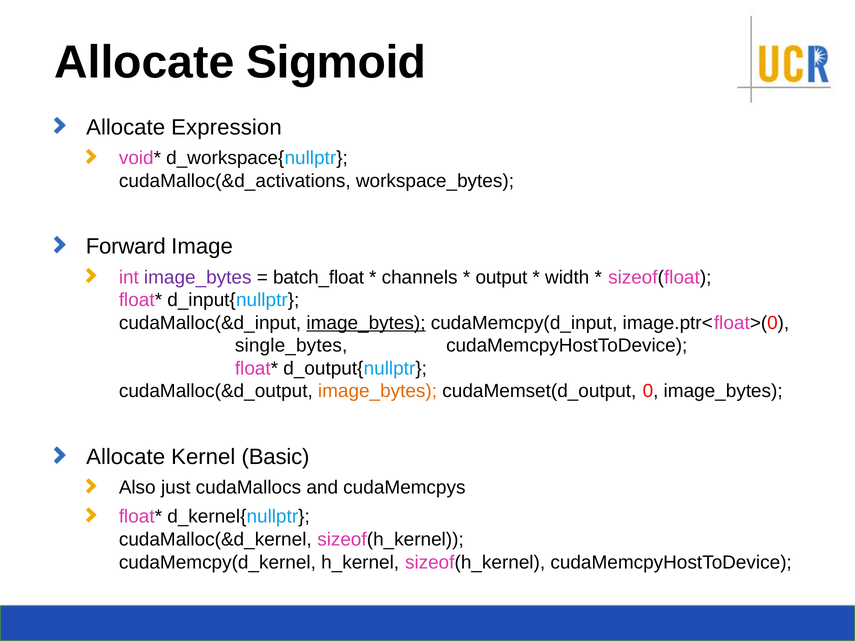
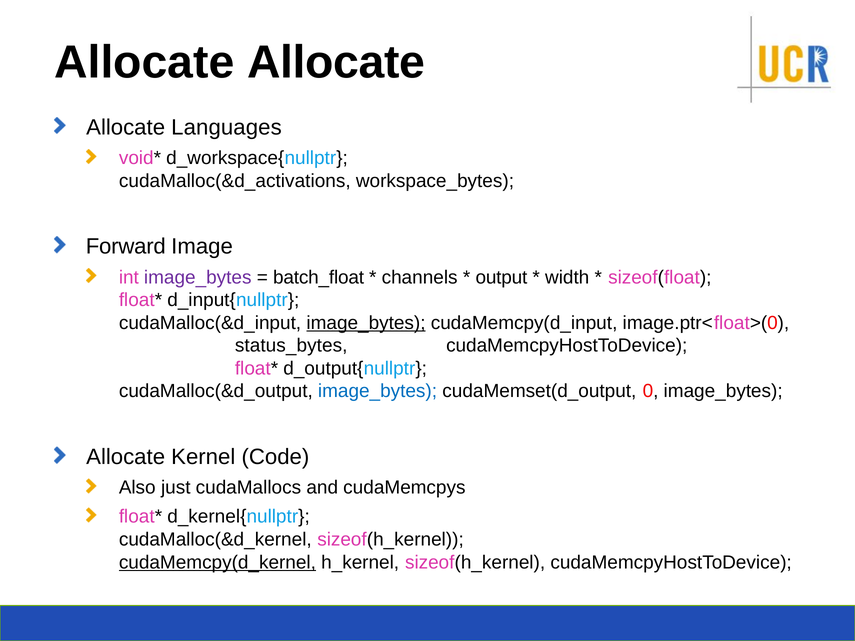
Sigmoid: Sigmoid -> Allocate (336, 62)
Expression: Expression -> Languages (226, 127)
single_bytes: single_bytes -> status_bytes (291, 346)
image_bytes colour: orange -> blue (378, 391)
Basic: Basic -> Code (275, 457)
cudaMemcpy(d_kernel underline: none -> present (217, 562)
